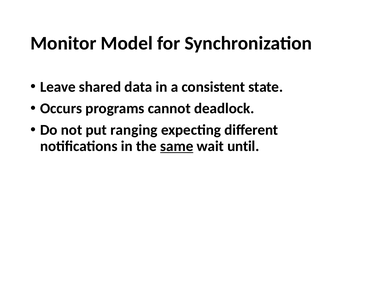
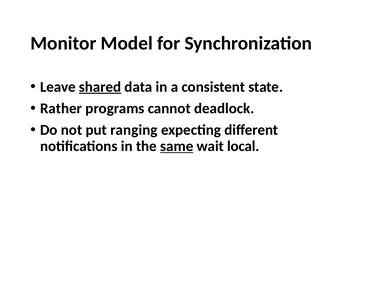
shared underline: none -> present (100, 87)
Occurs: Occurs -> Rather (61, 109)
until: until -> local (243, 146)
